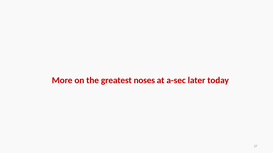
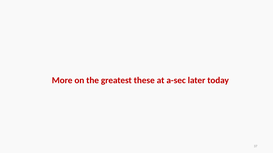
noses: noses -> these (144, 81)
